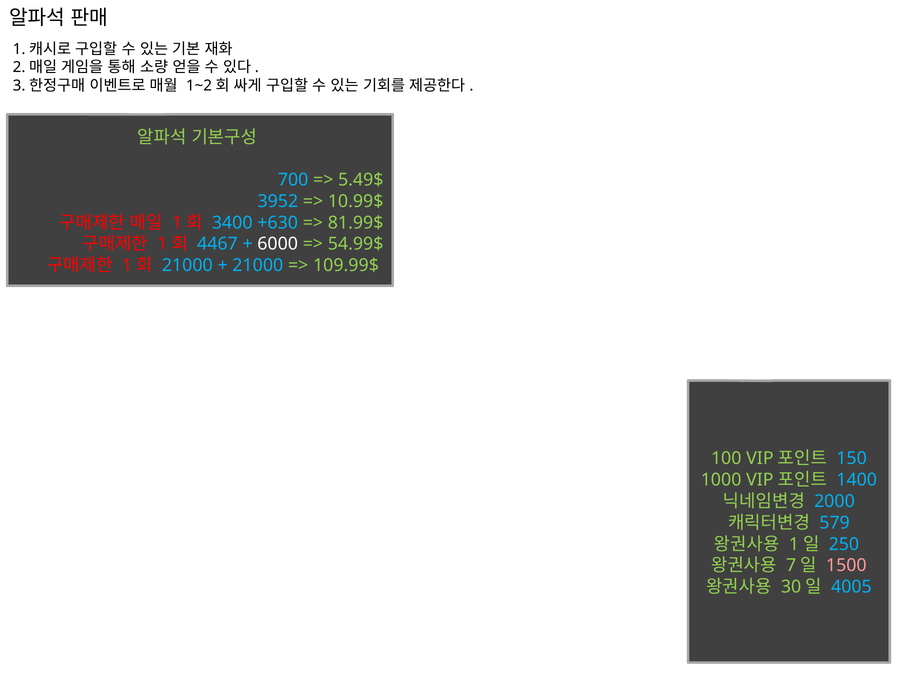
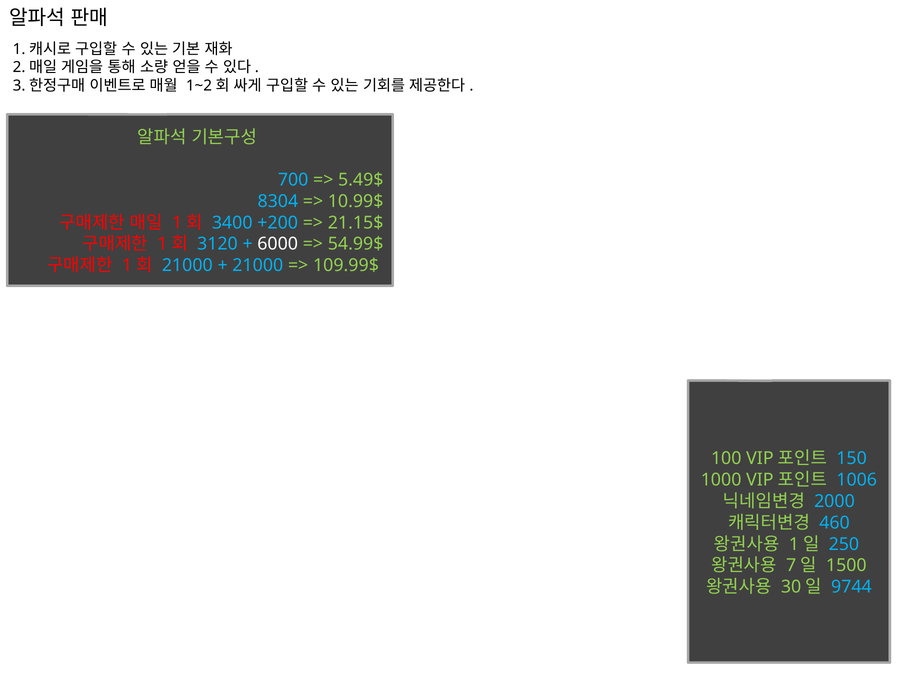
3952: 3952 -> 8304 (278, 201)
+630: +630 -> +200 (278, 222)
81.99$: 81.99$ -> 21.15$ (356, 222)
4467: 4467 -> 3120 (217, 244)
1400: 1400 -> 1006 (857, 479)
579: 579 -> 460 (835, 522)
1500 colour: pink -> light green (846, 565)
4005: 4005 -> 9744 (851, 586)
